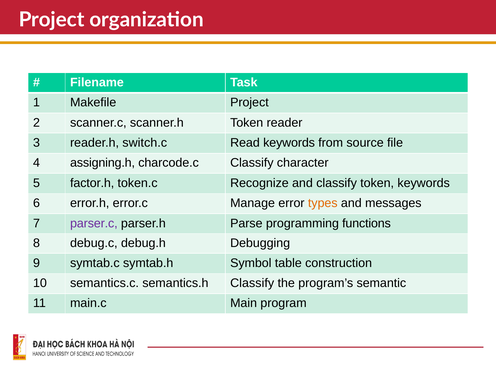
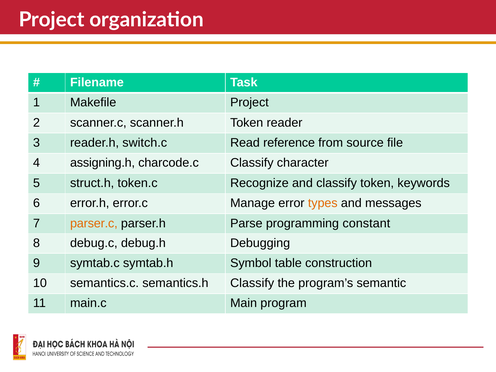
Read keywords: keywords -> reference (289, 143)
factor.h: factor.h -> struct.h (92, 183)
parser.c colour: purple -> orange (94, 223)
functions: functions -> constant (366, 223)
